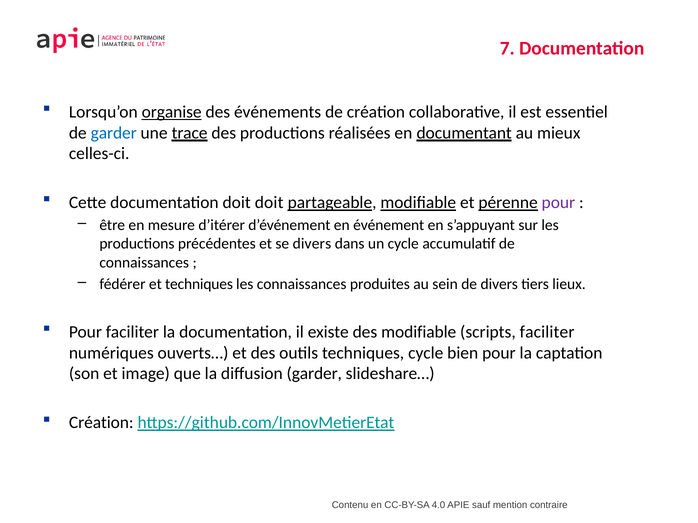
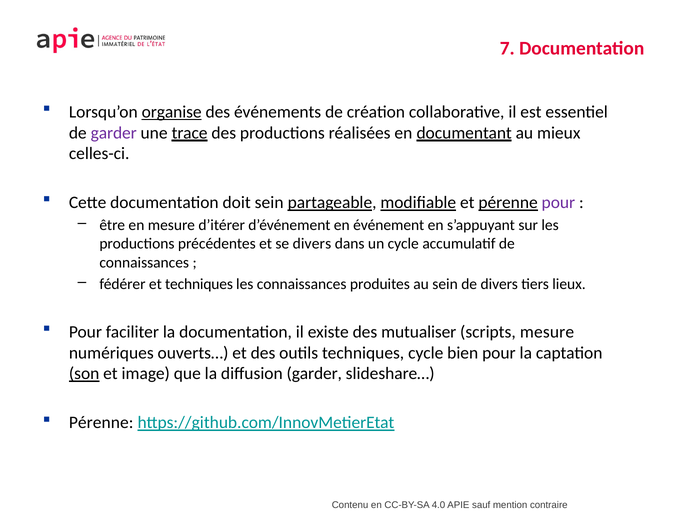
garder colour: blue -> purple (114, 133)
doit doit: doit -> sein (269, 203)
des modifiable: modifiable -> mutualiser (419, 332)
scripts faciliter: faciliter -> mesure (547, 332)
son underline: none -> present (84, 374)
Création: Création -> Pérenne (101, 423)
